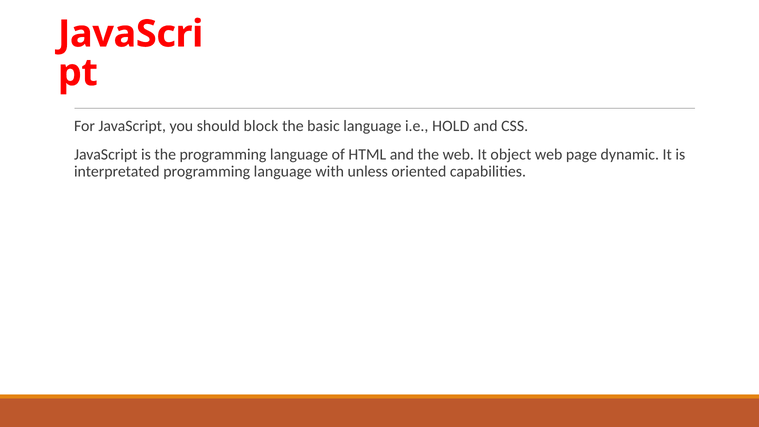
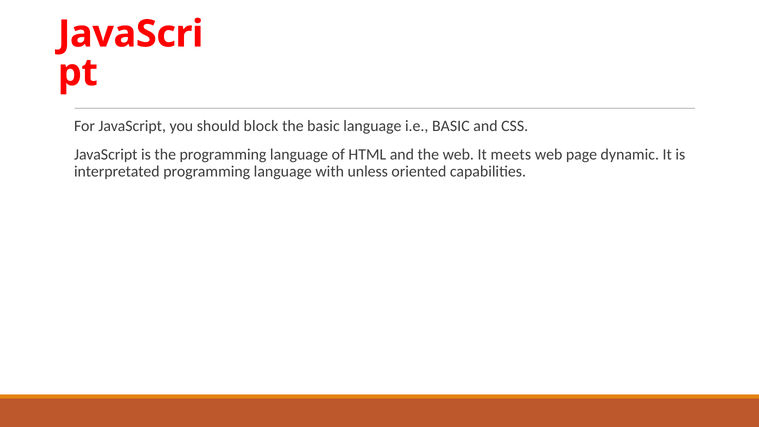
i.e HOLD: HOLD -> BASIC (451, 126)
object: object -> meets (511, 154)
